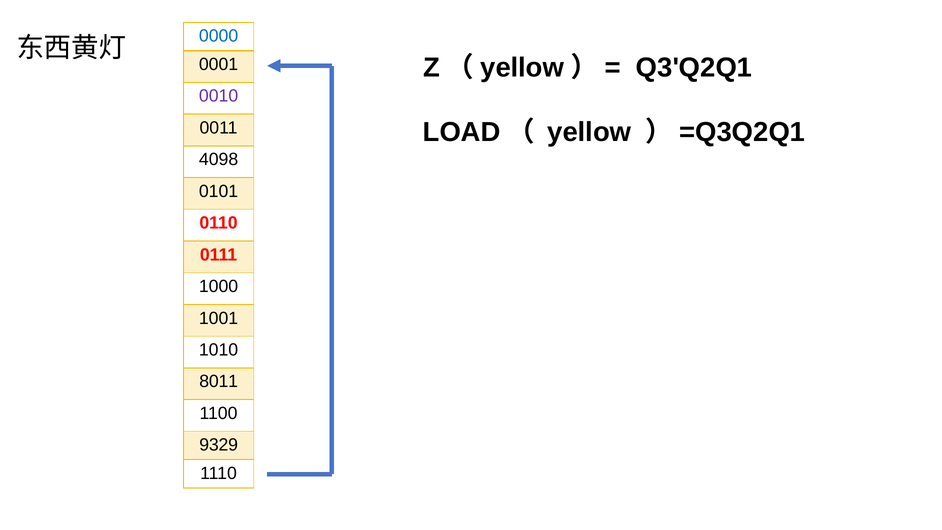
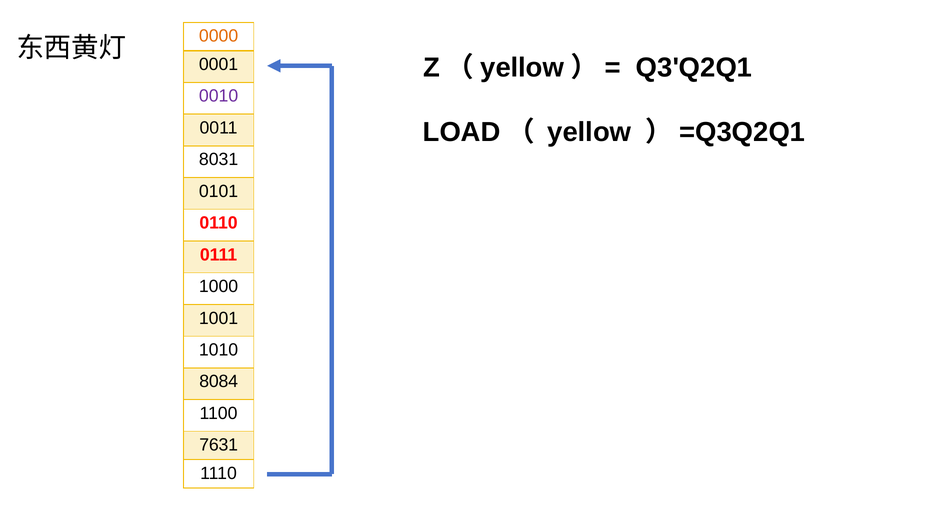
0000 colour: blue -> orange (219, 36)
4098: 4098 -> 8031 (219, 160)
8011: 8011 -> 8084 (219, 382)
9329: 9329 -> 7631 (219, 445)
